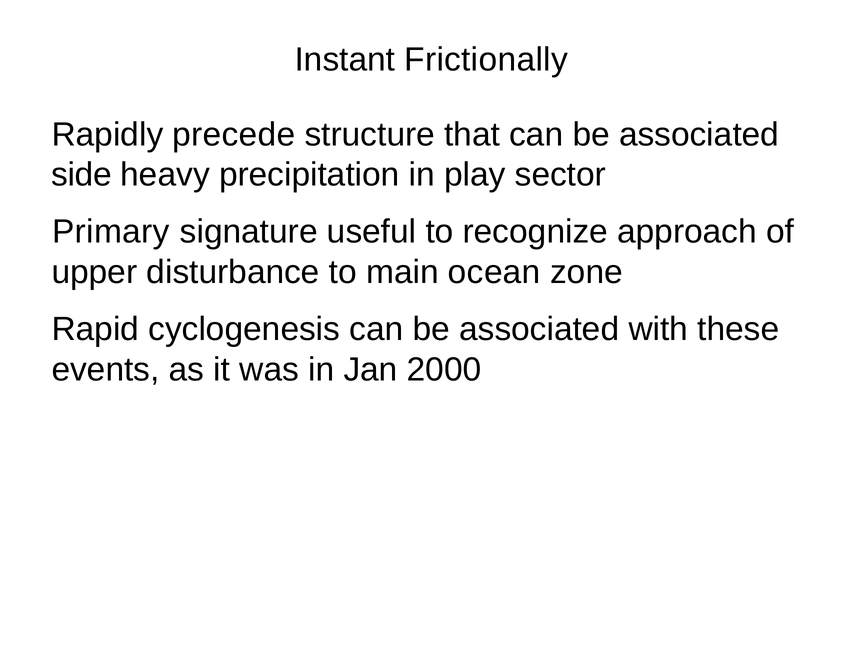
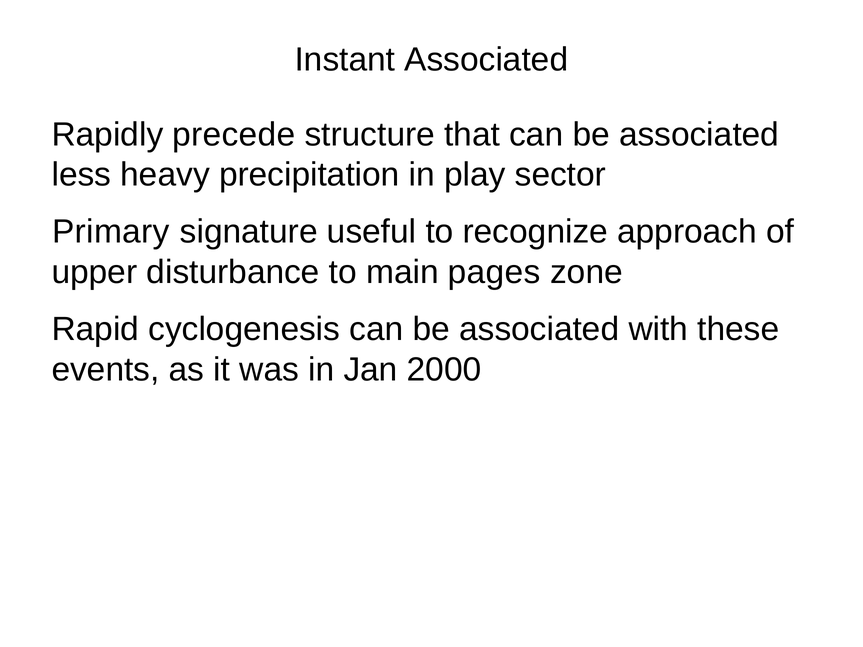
Instant Frictionally: Frictionally -> Associated (486, 60)
side: side -> less (81, 175)
ocean: ocean -> pages (494, 272)
